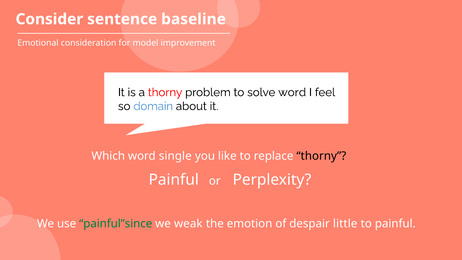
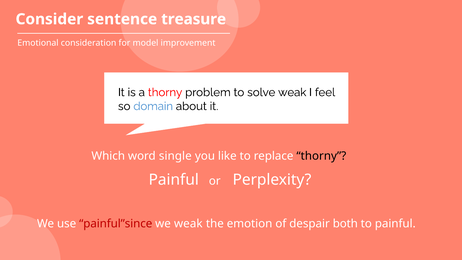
baseline: baseline -> treasure (194, 19)
solve word: word -> weak (292, 92)
painful”since colour: green -> red (116, 224)
little: little -> both (345, 224)
